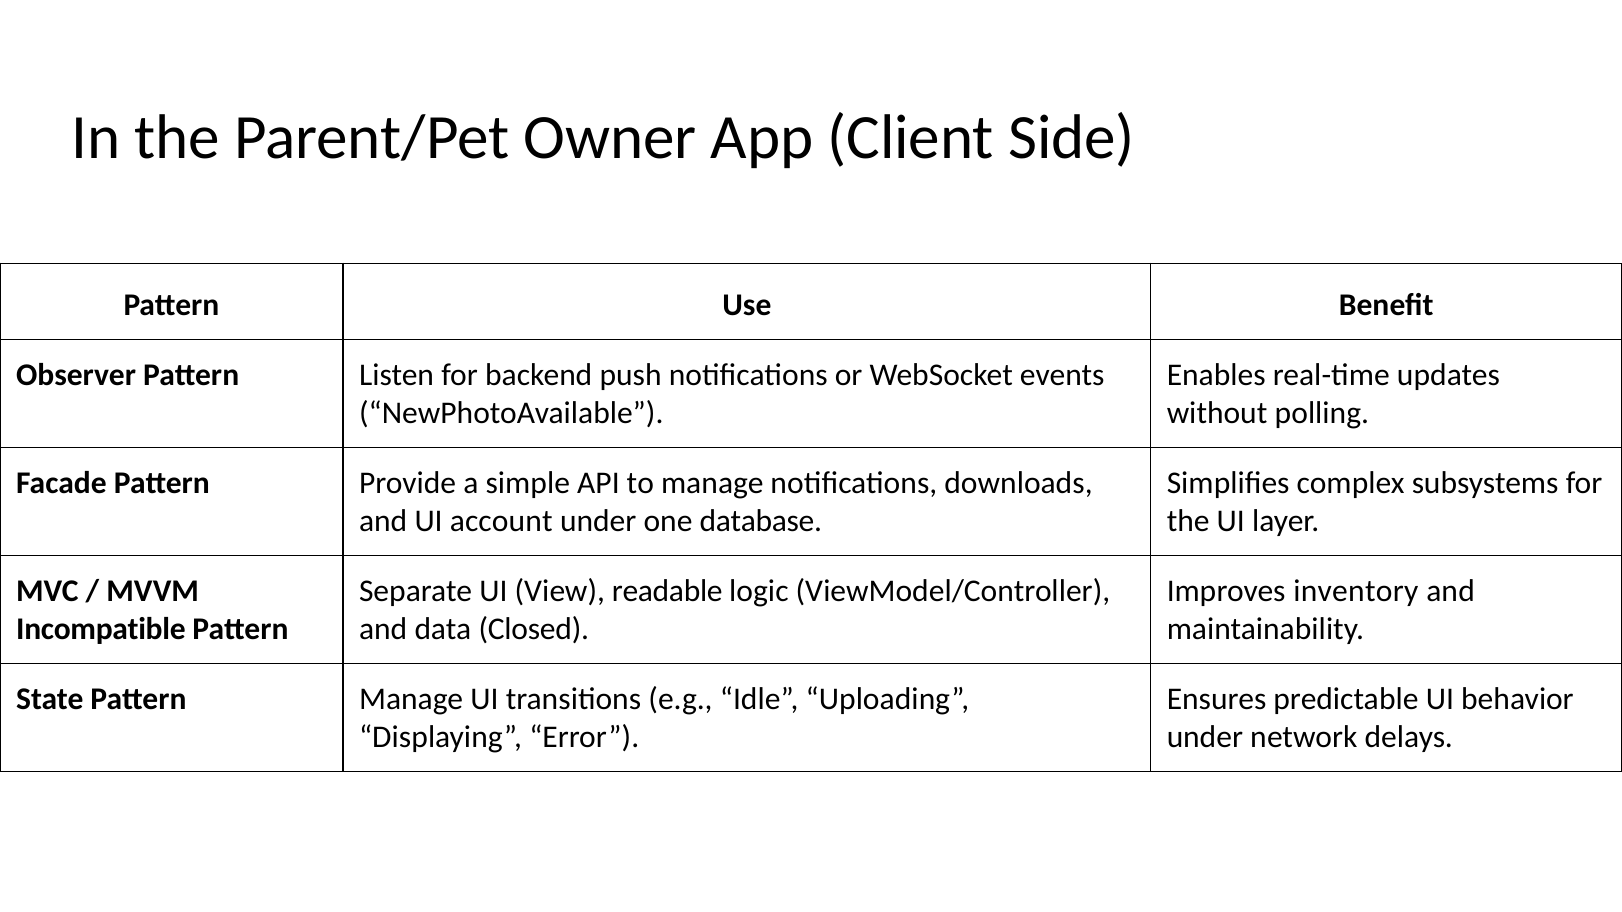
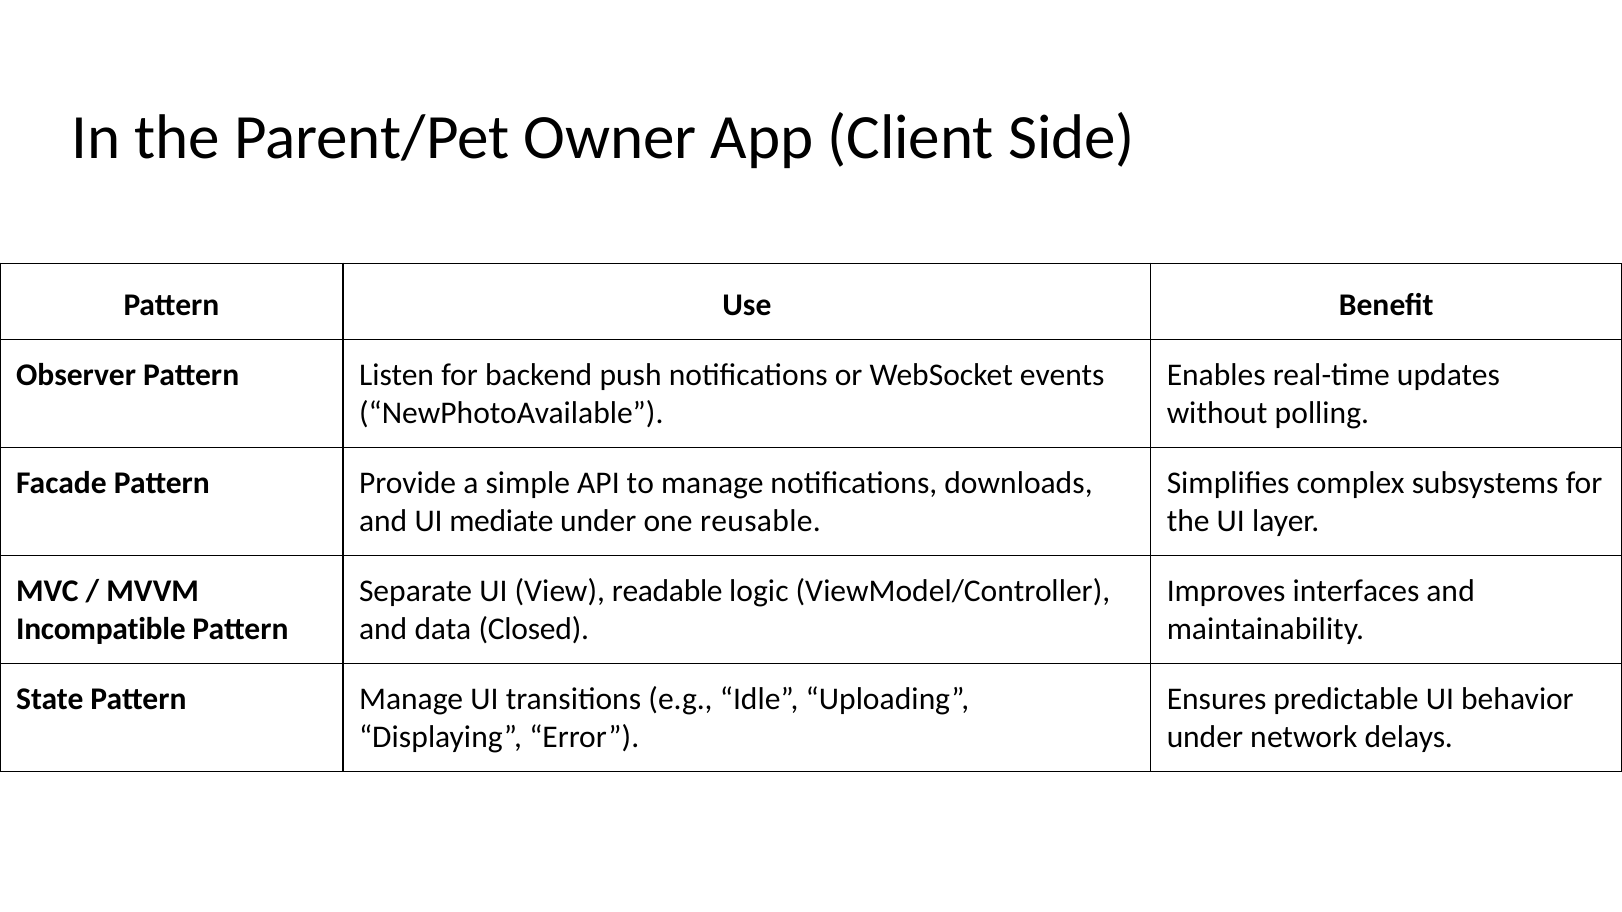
account: account -> mediate (501, 522)
database: database -> reusable (760, 522)
inventory: inventory -> interfaces (1356, 591)
